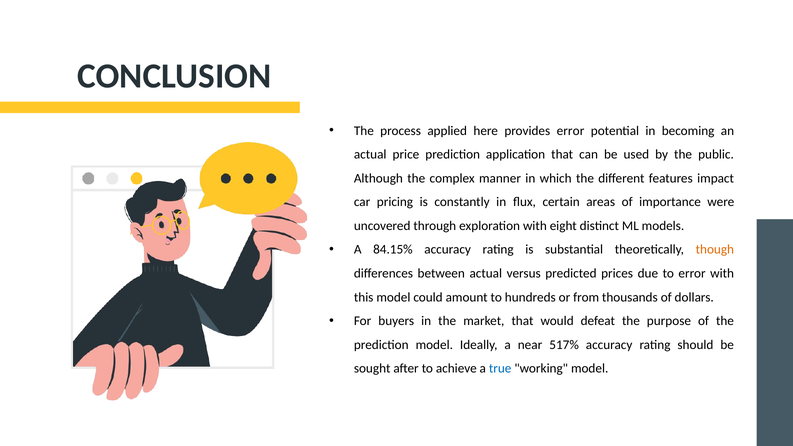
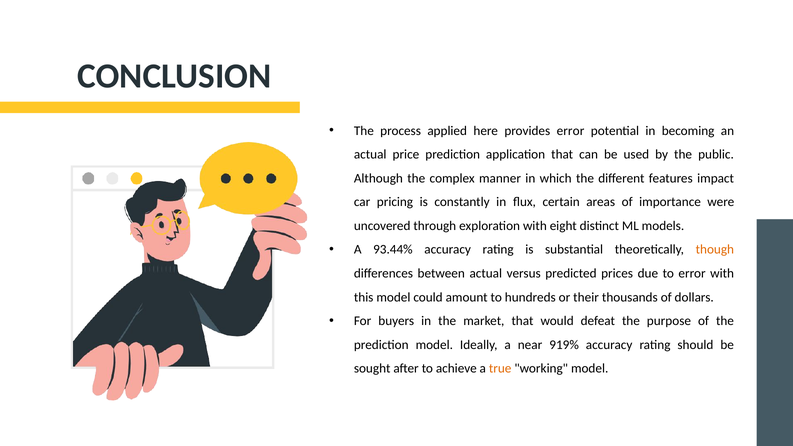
84.15%: 84.15% -> 93.44% (393, 250)
from: from -> their (586, 297)
517%: 517% -> 919% (564, 345)
true colour: blue -> orange (500, 369)
